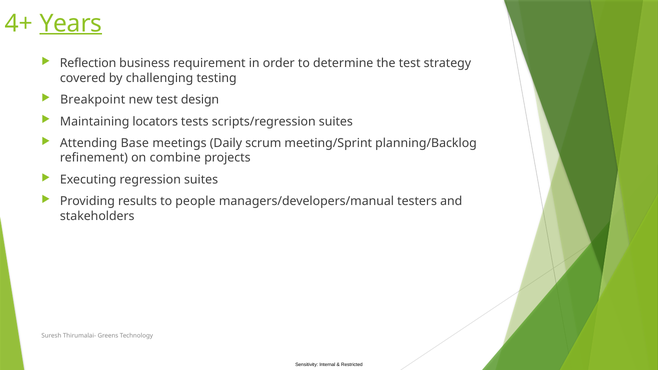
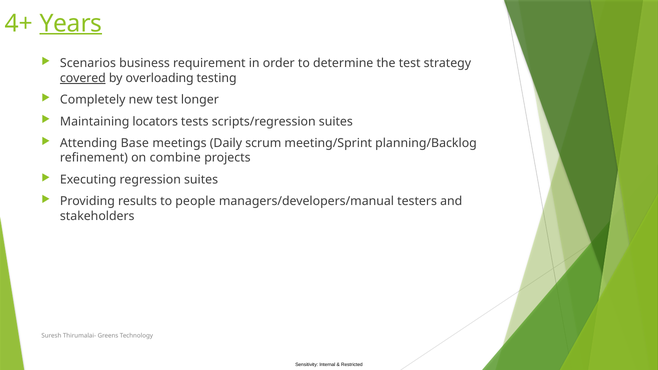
Reflection: Reflection -> Scenarios (88, 63)
covered underline: none -> present (83, 78)
challenging: challenging -> overloading (160, 78)
Breakpoint: Breakpoint -> Completely (93, 100)
design: design -> longer (200, 100)
